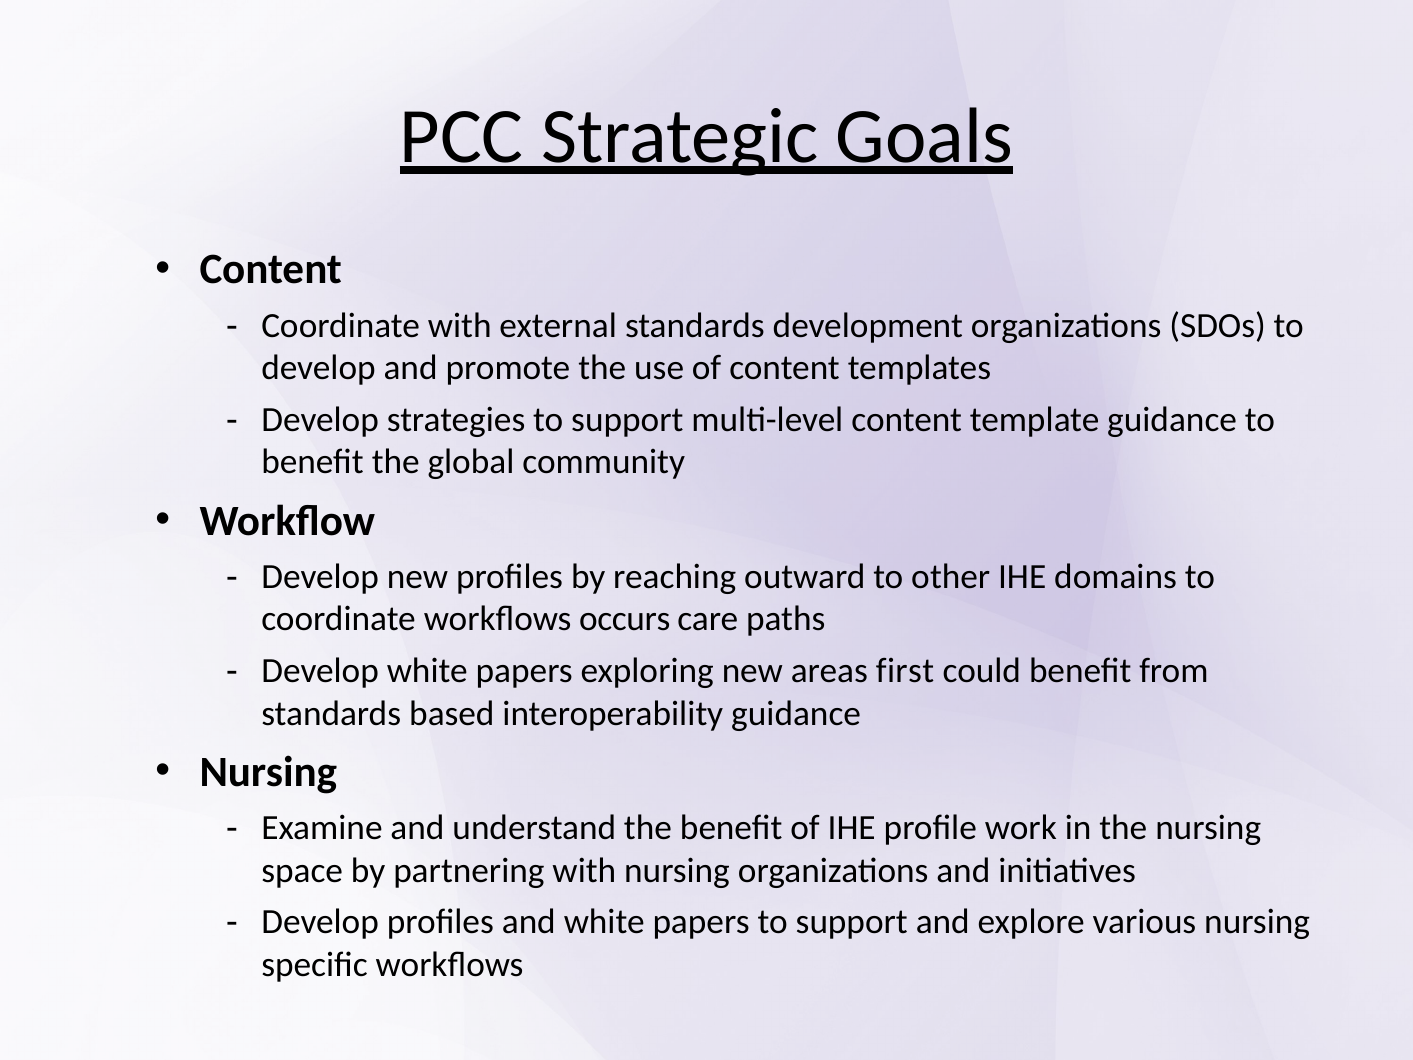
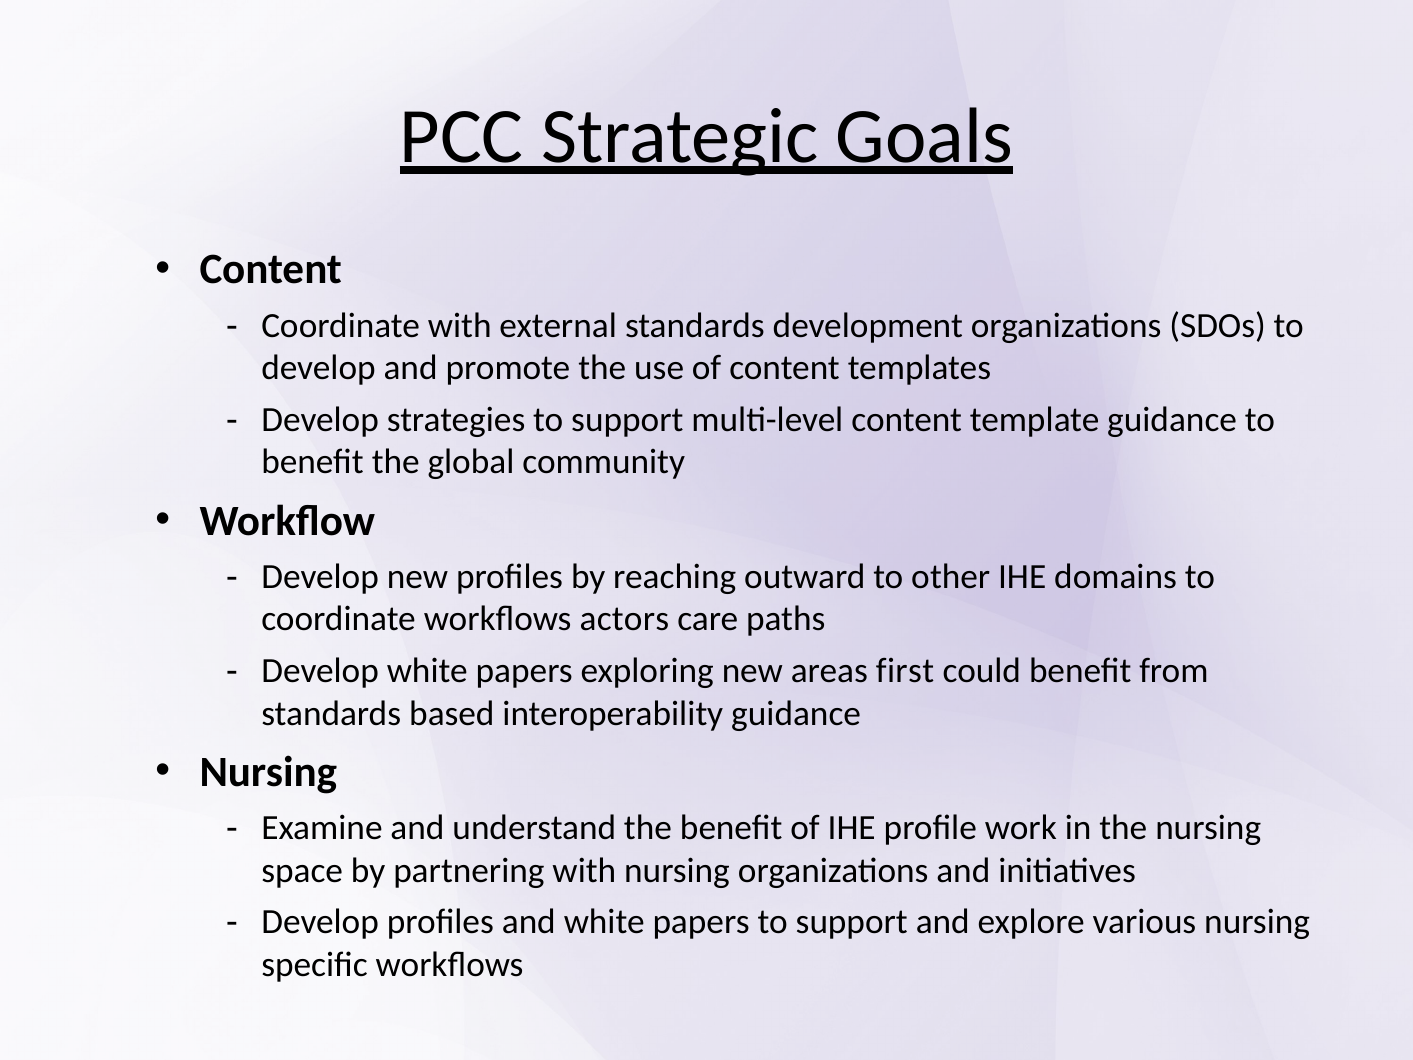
occurs: occurs -> actors (624, 619)
